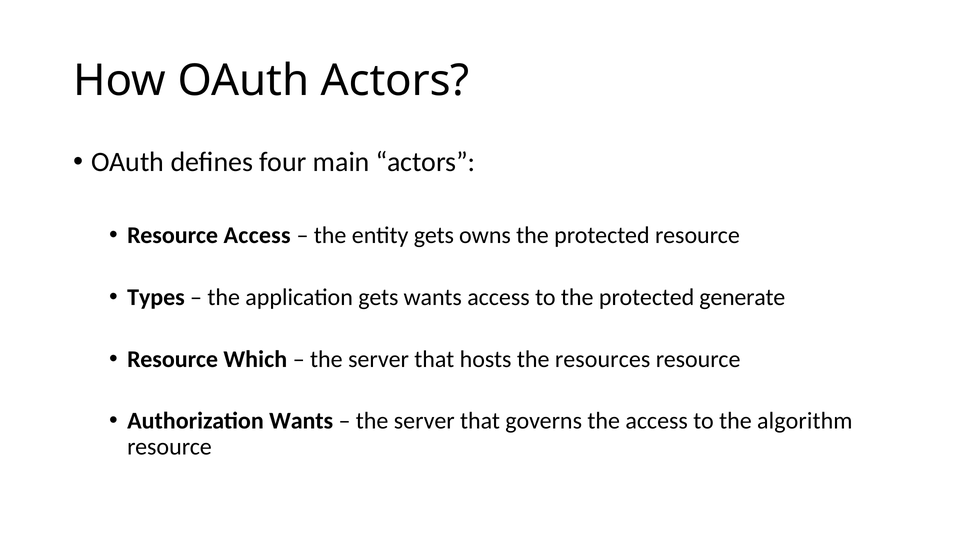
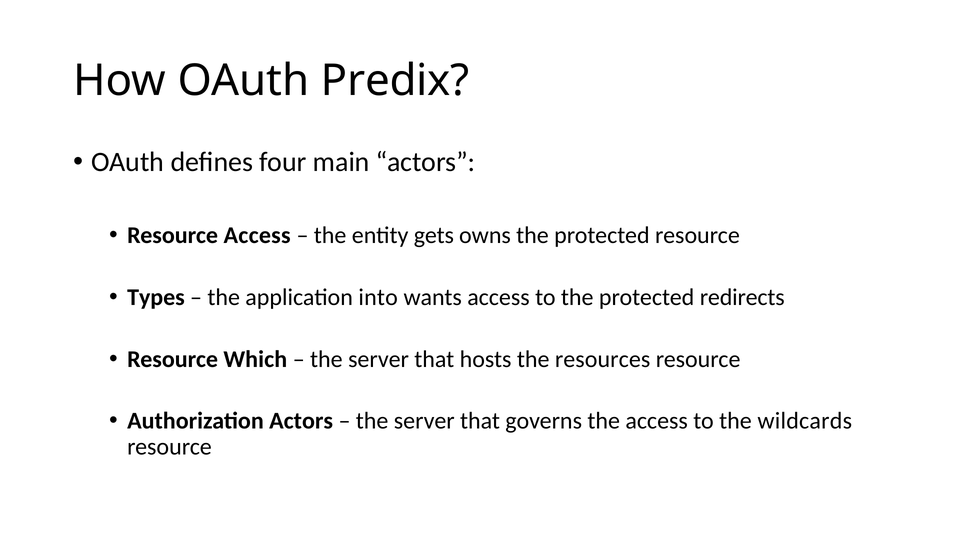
OAuth Actors: Actors -> Predix (395, 81)
application gets: gets -> into (378, 297)
generate: generate -> redirects (742, 297)
Authorization Wants: Wants -> Actors (301, 421)
algorithm: algorithm -> wildcards (805, 421)
